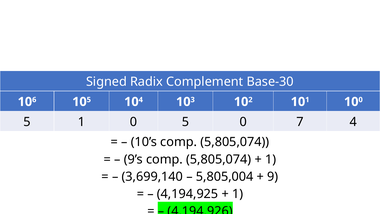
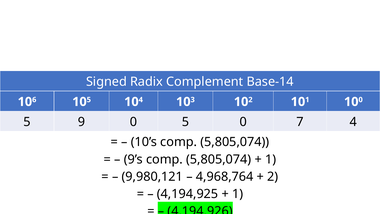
Base-30: Base-30 -> Base-14 (270, 82)
5 1: 1 -> 9 (82, 122)
3,699,140: 3,699,140 -> 9,980,121 (152, 176)
5,805,004: 5,805,004 -> 4,968,764 (225, 176)
9: 9 -> 2 (273, 176)
